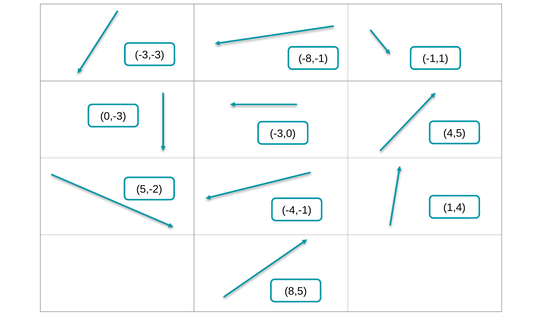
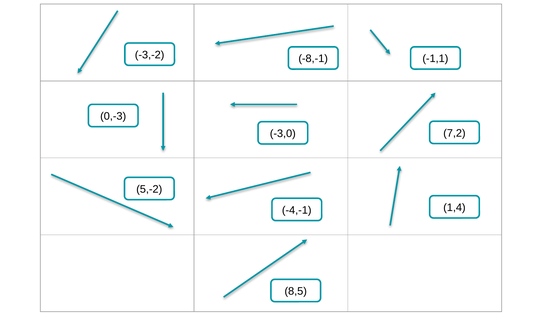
-3,-3: -3,-3 -> -3,-2 (150, 55)
4,5: 4,5 -> 7,2 (454, 133)
